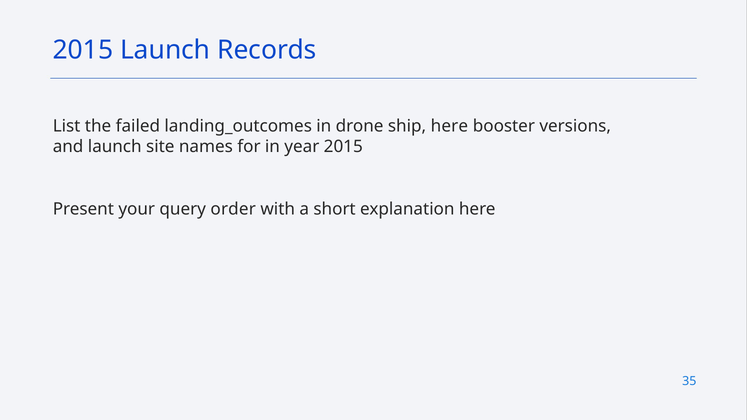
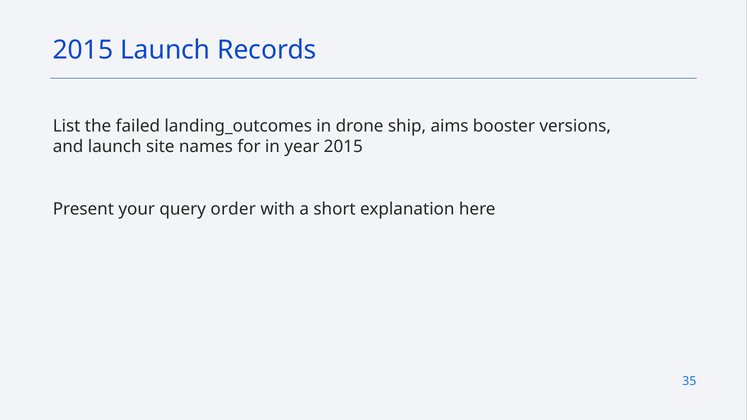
ship here: here -> aims (450, 126)
